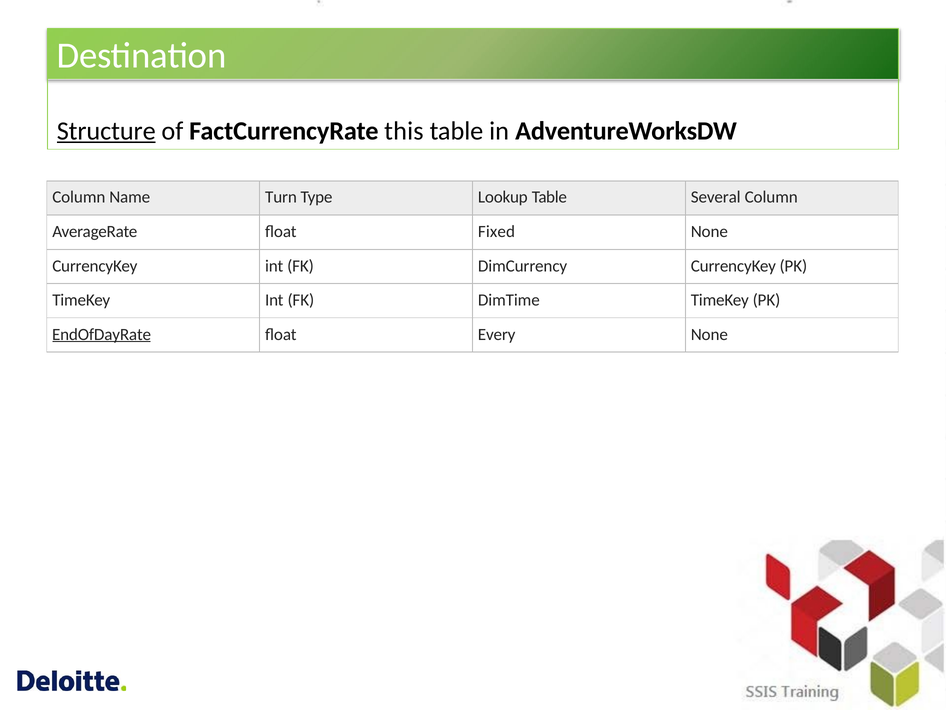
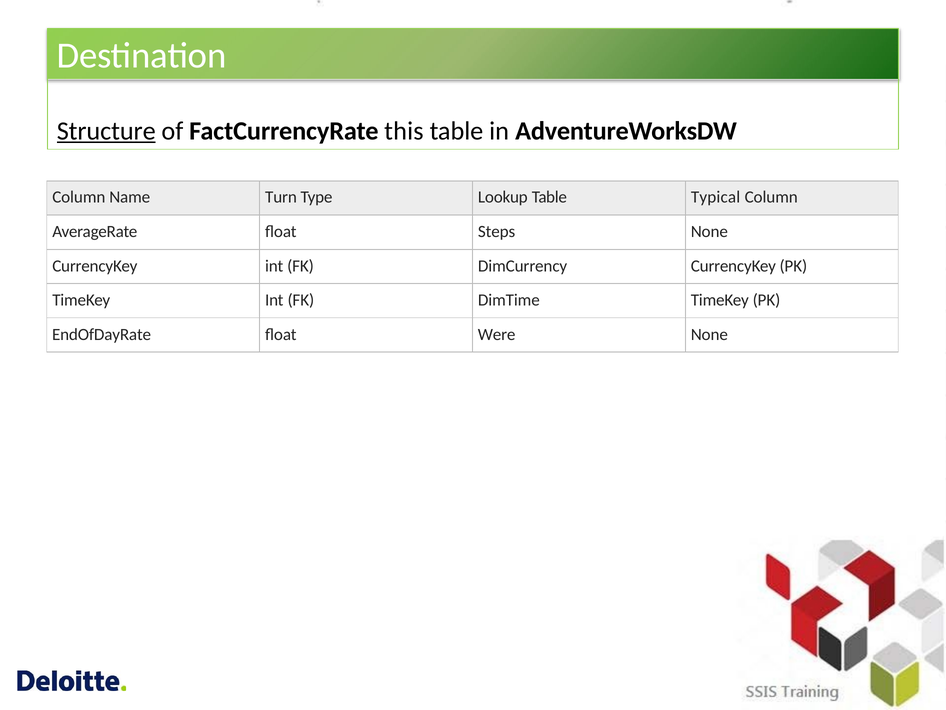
Several: Several -> Typical (716, 197)
Fixed: Fixed -> Steps (497, 232)
EndOfDayRate underline: present -> none (102, 334)
Every: Every -> Were (497, 334)
